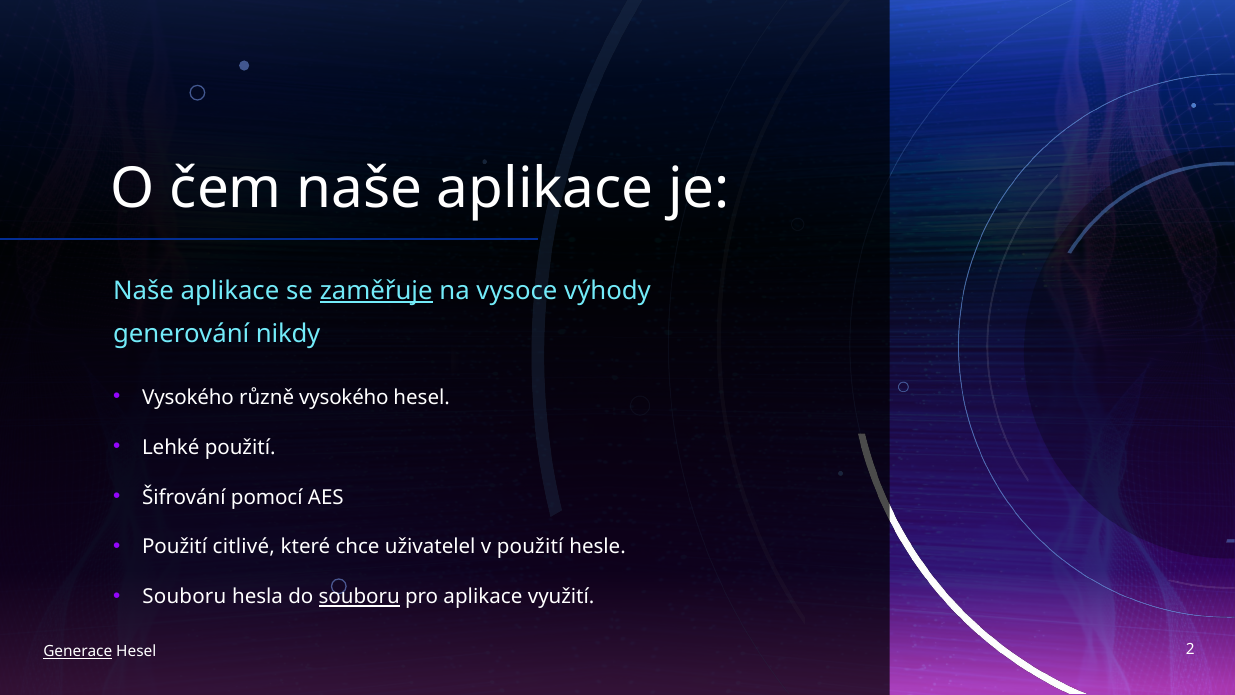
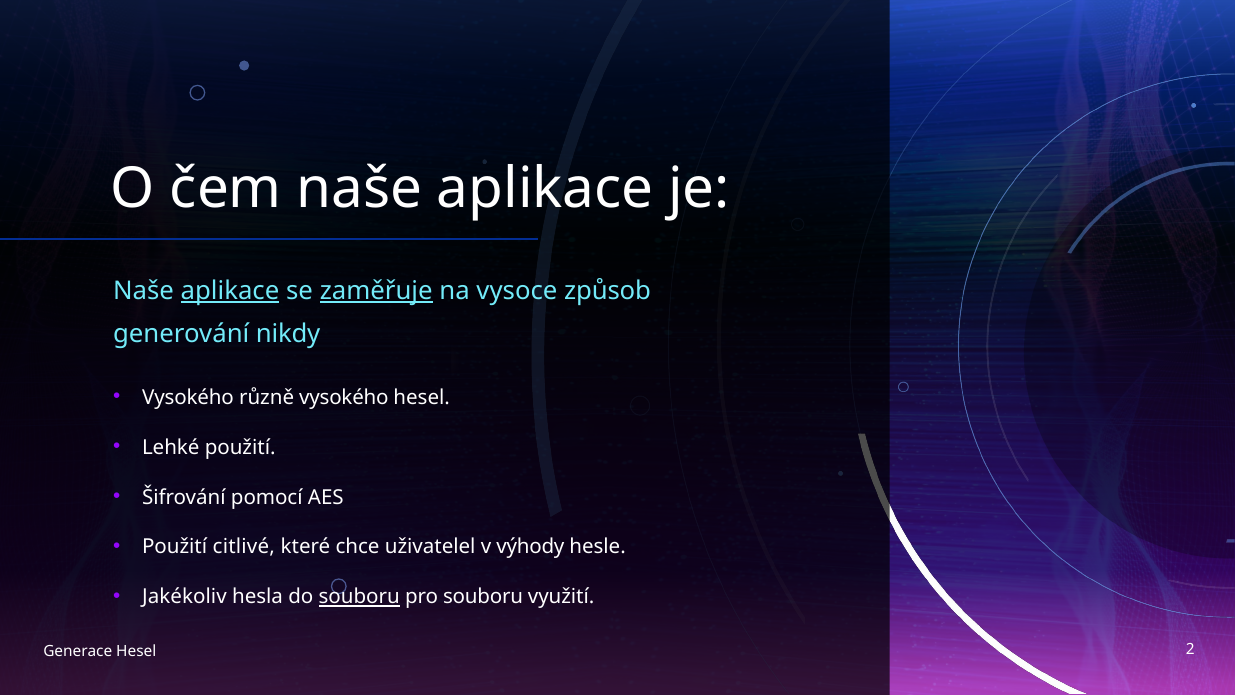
aplikace underline: none -> present (230, 291)
výhody: výhody -> způsob (608, 291)
v použití: použití -> výhody (530, 547)
Souboru: Souboru -> Jakékoliv (184, 597)
pro aplikace: aplikace -> souboru (483, 597)
Generace underline: present -> none (78, 651)
